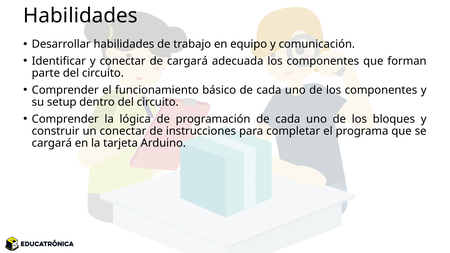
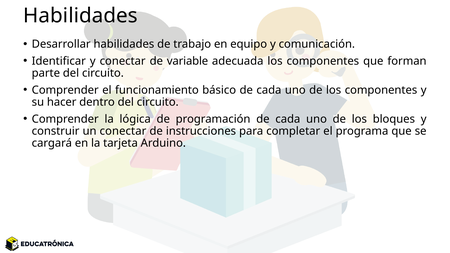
de cargará: cargará -> variable (188, 61)
setup: setup -> hacer (62, 102)
